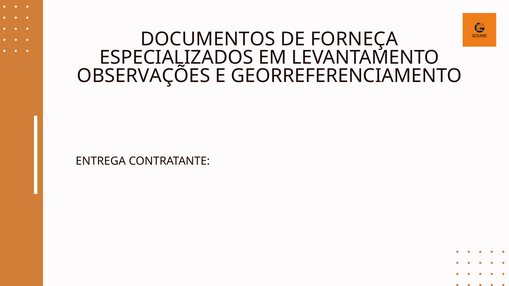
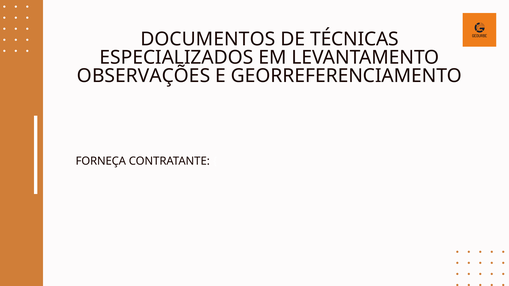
FORNEÇA: FORNEÇA -> TÉCNICAS (354, 39)
ENTREGA: ENTREGA -> FORNEÇA (101, 161)
